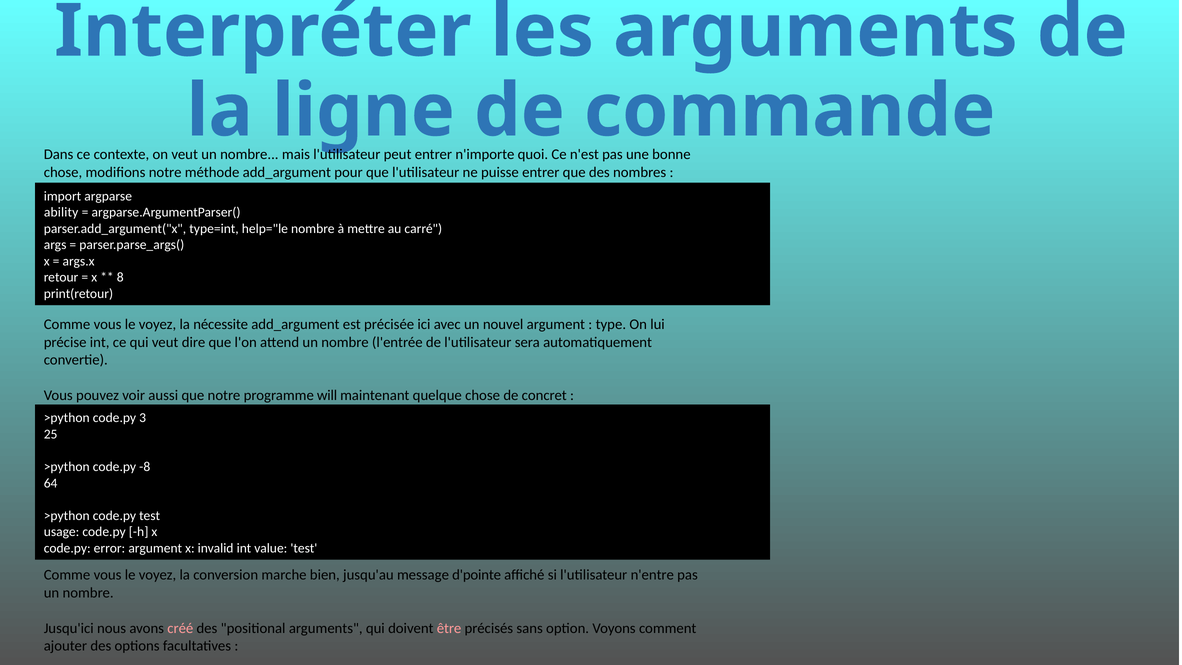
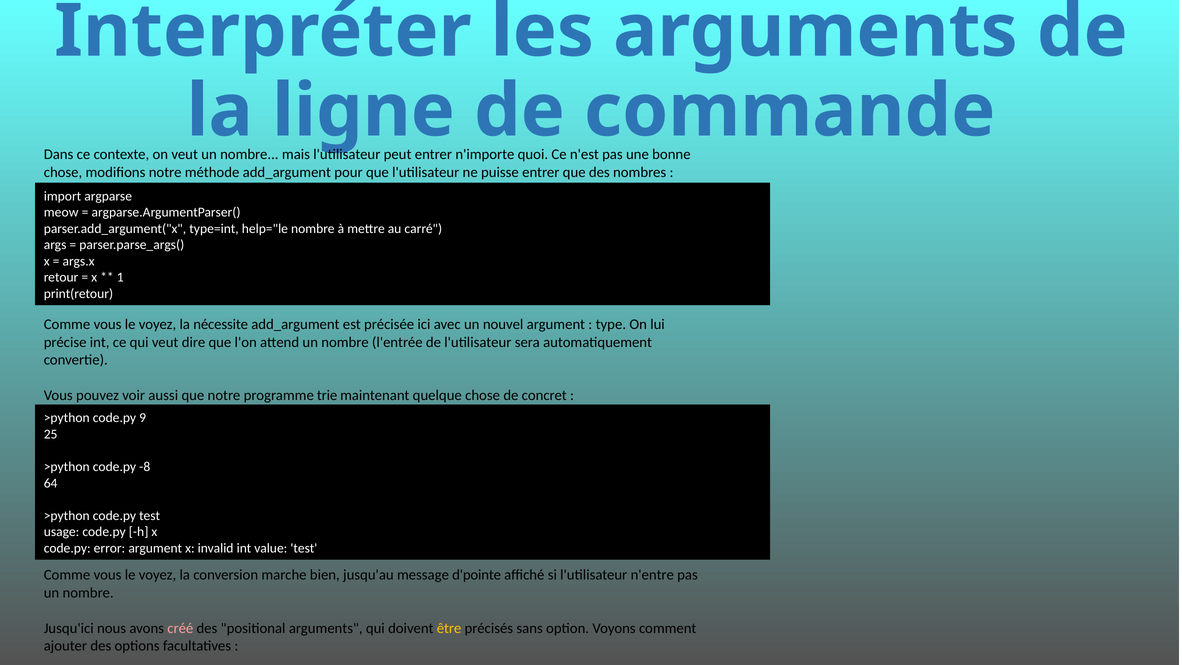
ability: ability -> meow (61, 212)
8: 8 -> 1 (120, 277)
will: will -> trie (327, 395)
3: 3 -> 9 (143, 418)
être colour: pink -> yellow (449, 628)
